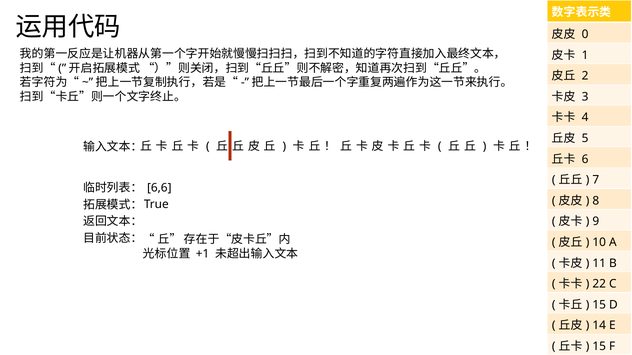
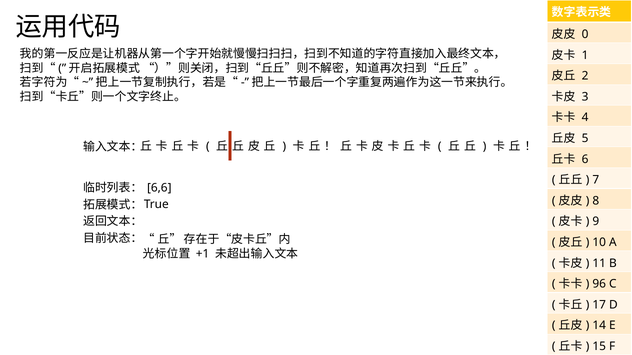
22: 22 -> 96 (599, 284)
15: 15 -> 17 (599, 305)
